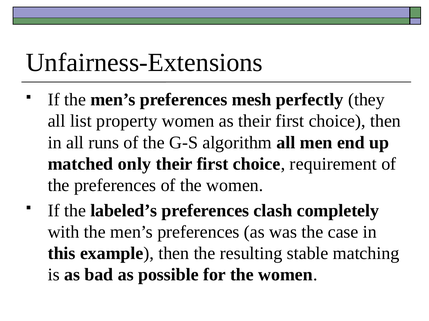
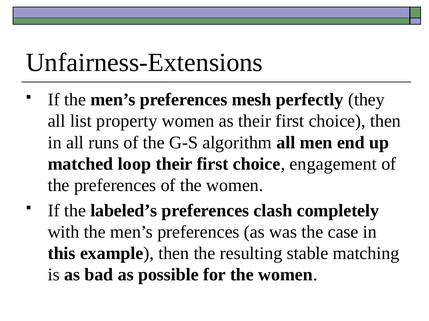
only: only -> loop (134, 164)
requirement: requirement -> engagement (333, 164)
